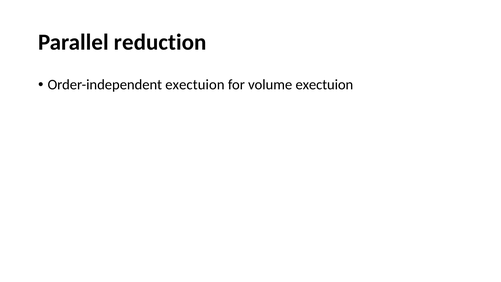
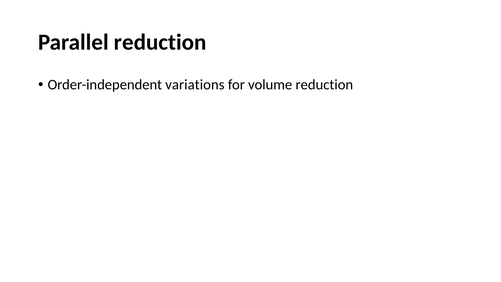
Order-independent exectuion: exectuion -> variations (195, 85)
volume exectuion: exectuion -> reduction (324, 85)
